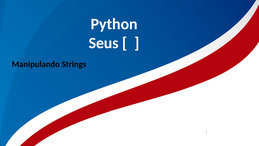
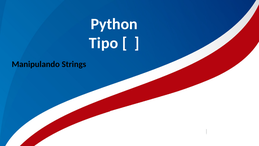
Seus: Seus -> Tipo (104, 43)
